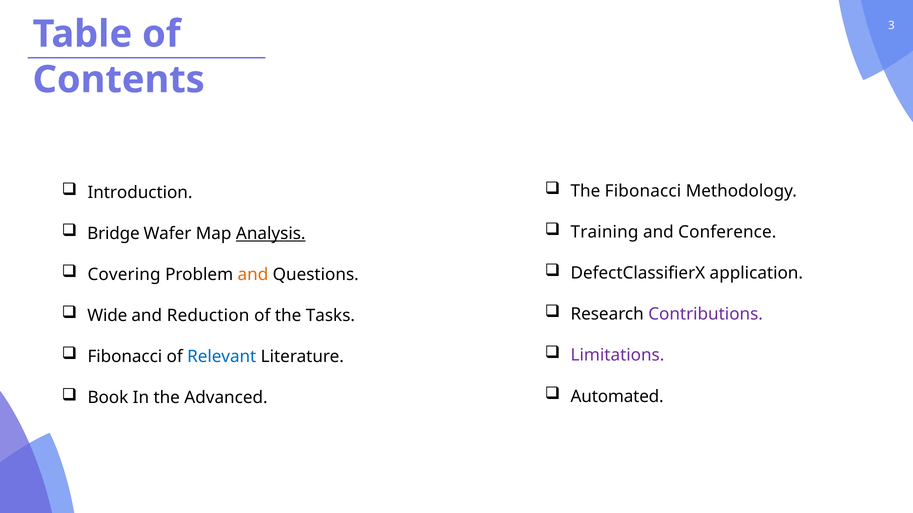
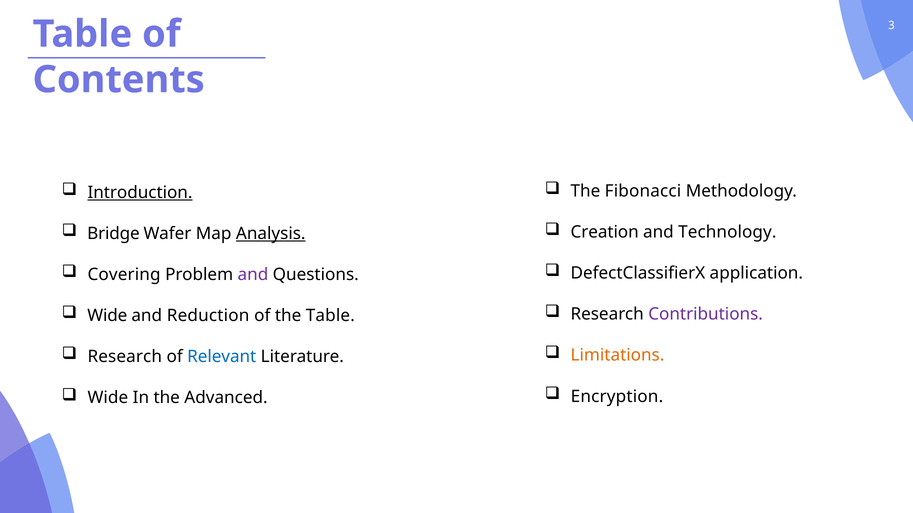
Introduction underline: none -> present (140, 193)
Training: Training -> Creation (605, 232)
Conference: Conference -> Technology (727, 232)
and colour: orange -> purple (253, 275)
the Tasks: Tasks -> Table (330, 316)
Limitations colour: purple -> orange (617, 356)
Fibonacci: Fibonacci -> Research (125, 357)
Automated: Automated -> Encryption (617, 397)
Book: Book -> Wide (108, 398)
